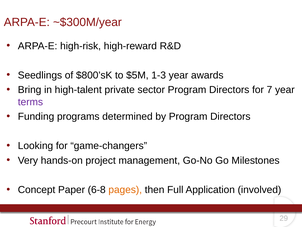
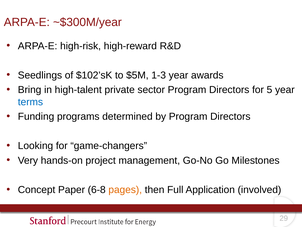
$800’sK: $800’sK -> $102’sK (94, 75)
7: 7 -> 5 (269, 90)
terms colour: purple -> blue (30, 102)
